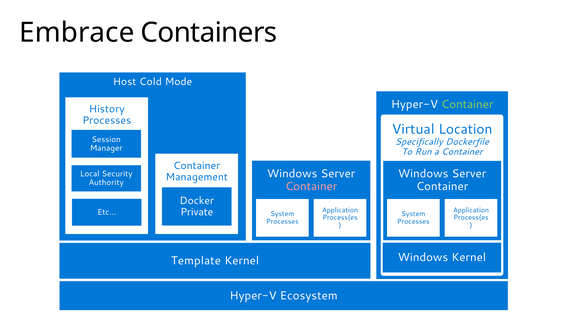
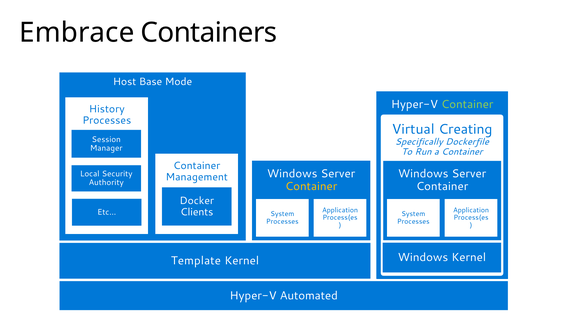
Cold: Cold -> Base (151, 82)
Location: Location -> Creating (465, 129)
Container colour: pink -> yellow (311, 186)
Private: Private -> Clients (197, 212)
Ecosystem: Ecosystem -> Automated (309, 296)
